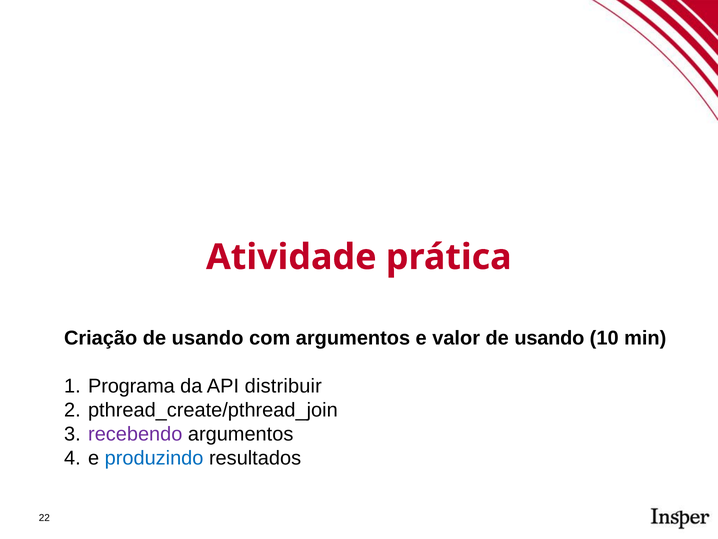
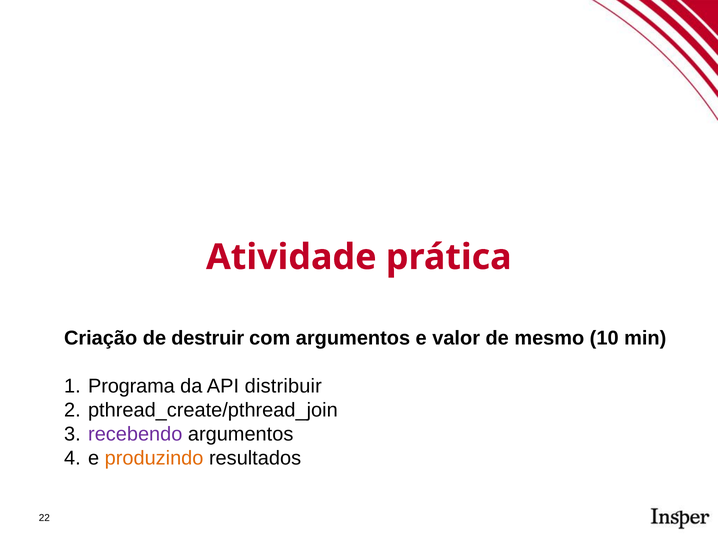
Criação de usando: usando -> destruir (208, 338)
valor de usando: usando -> mesmo (549, 338)
produzindo colour: blue -> orange (154, 458)
